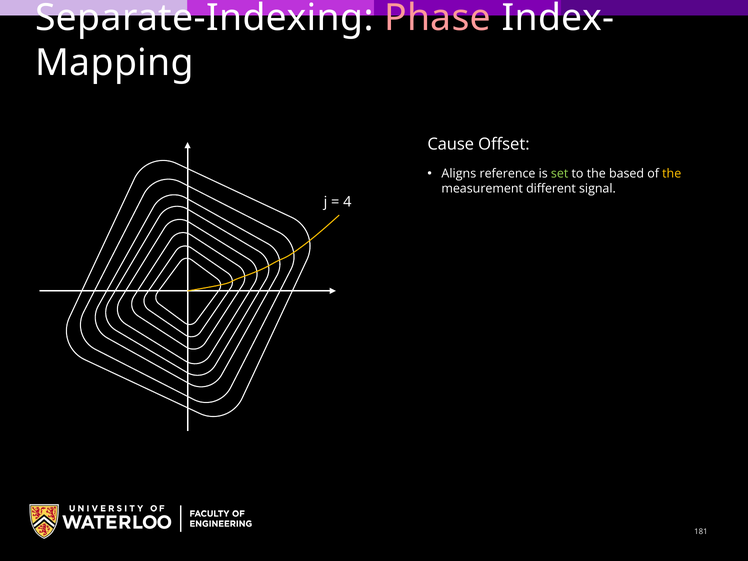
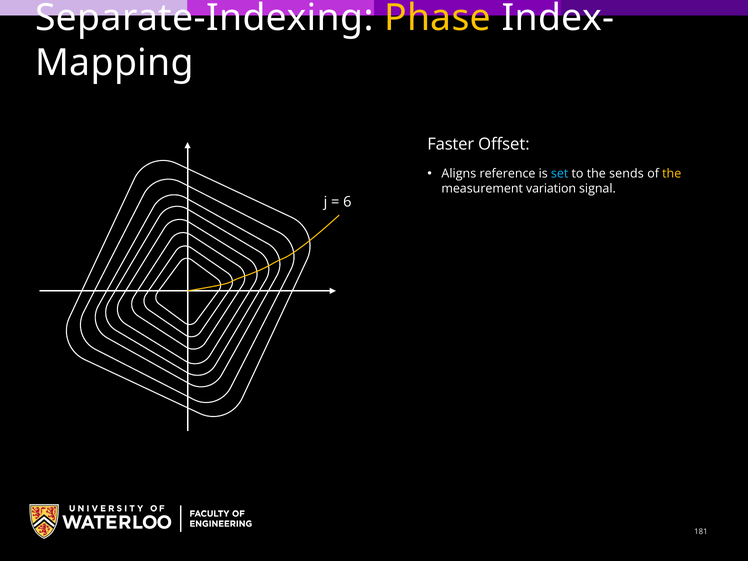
Phase colour: pink -> yellow (438, 18)
Cause: Cause -> Faster (451, 144)
set colour: light green -> light blue (560, 174)
based: based -> sends (626, 174)
different: different -> variation (551, 189)
4: 4 -> 6 (347, 202)
